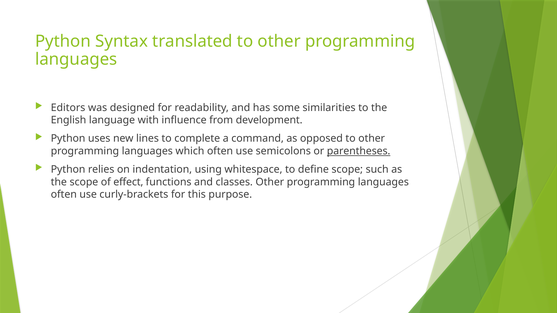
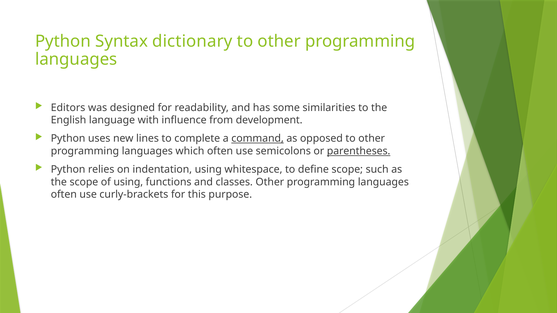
translated: translated -> dictionary (192, 41)
command underline: none -> present (258, 139)
of effect: effect -> using (128, 182)
